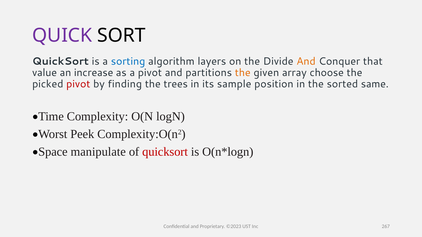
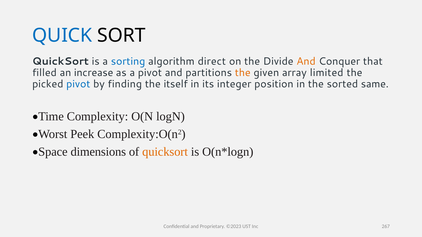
QUICK colour: purple -> blue (62, 35)
layers: layers -> direct (212, 61)
value: value -> filled (44, 73)
choose: choose -> limited (327, 73)
pivot colour: red -> blue (78, 84)
trees: trees -> itself (176, 84)
sample: sample -> integer (234, 84)
manipulate: manipulate -> dimensions (98, 152)
quicksort colour: red -> orange (165, 152)
